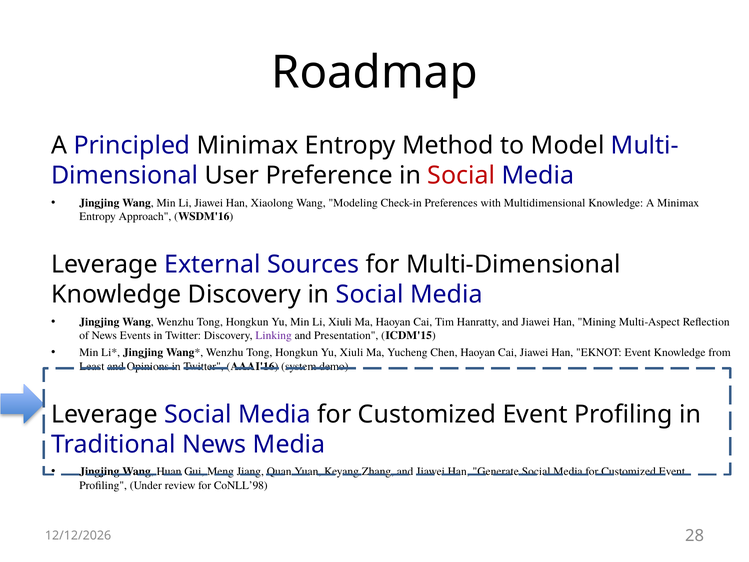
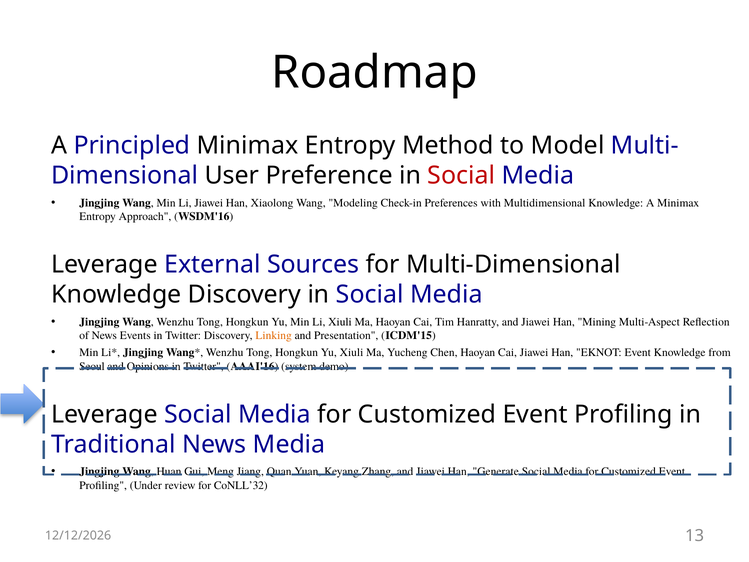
Linking colour: purple -> orange (274, 335)
Least: Least -> Seoul (92, 366)
CoNLL’98: CoNLL’98 -> CoNLL’32 (241, 485)
28: 28 -> 13 (695, 535)
